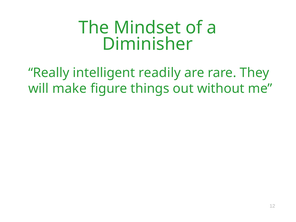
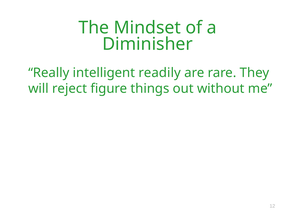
make: make -> reject (70, 88)
